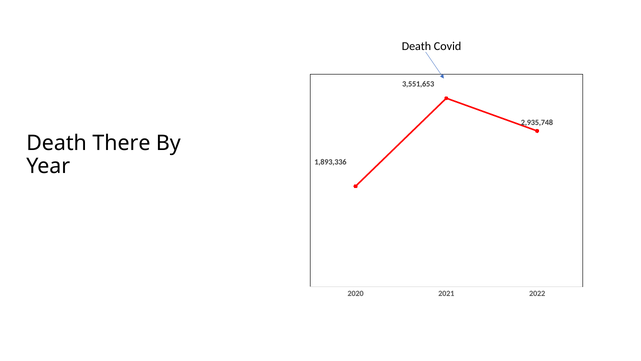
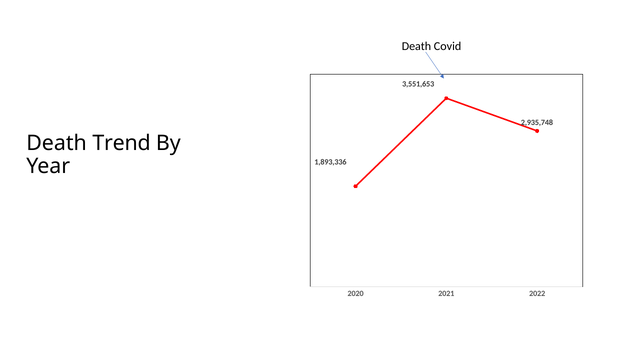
There: There -> Trend (122, 143)
